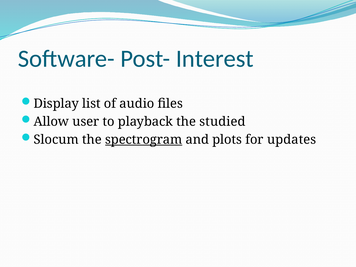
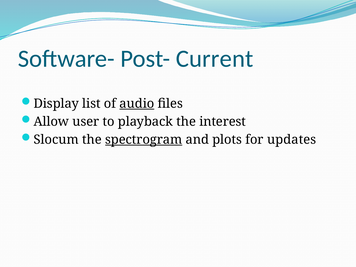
Interest: Interest -> Current (215, 59)
audio underline: none -> present (137, 104)
studied: studied -> interest (223, 122)
